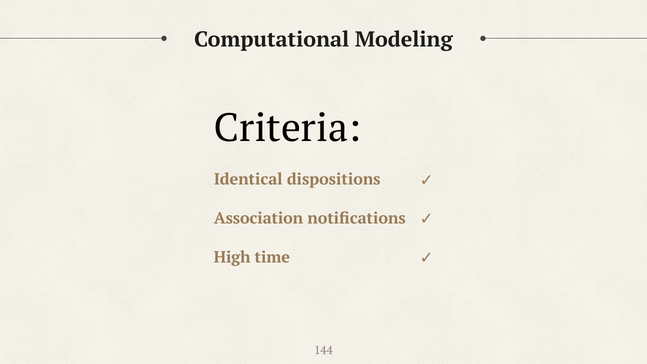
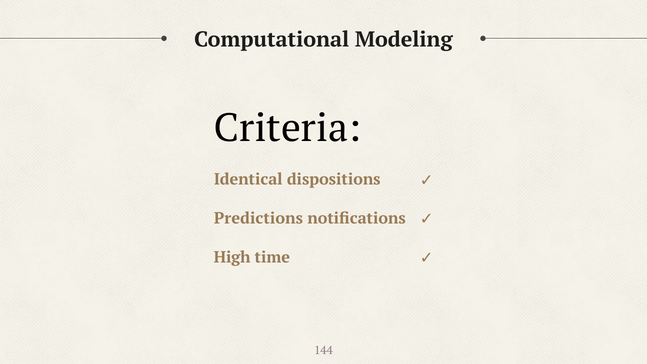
Association: Association -> Predictions (258, 218)
